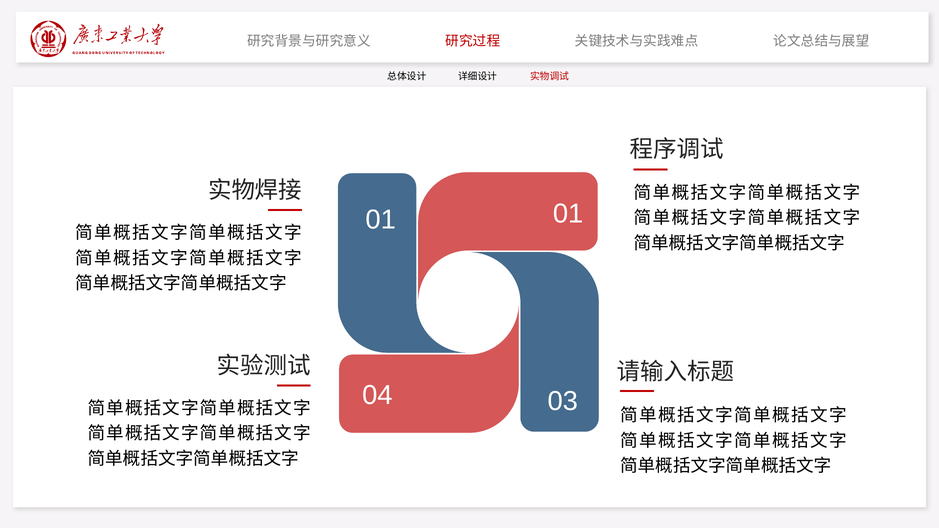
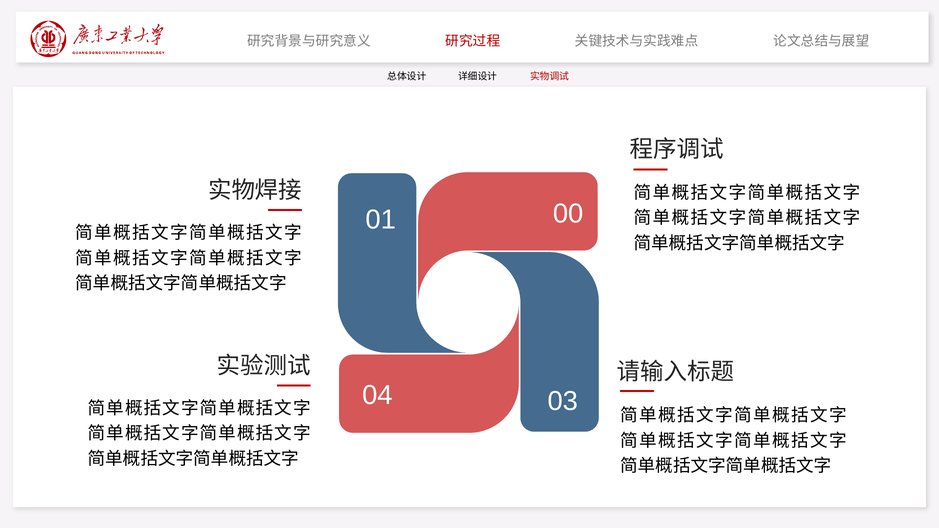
01 01: 01 -> 00 (568, 214)
